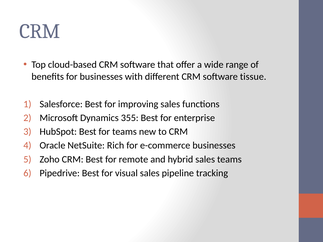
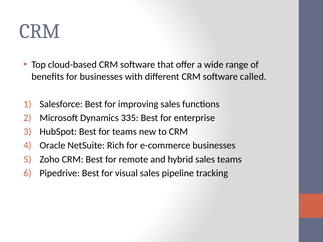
tissue: tissue -> called (253, 77)
355: 355 -> 335 (130, 118)
